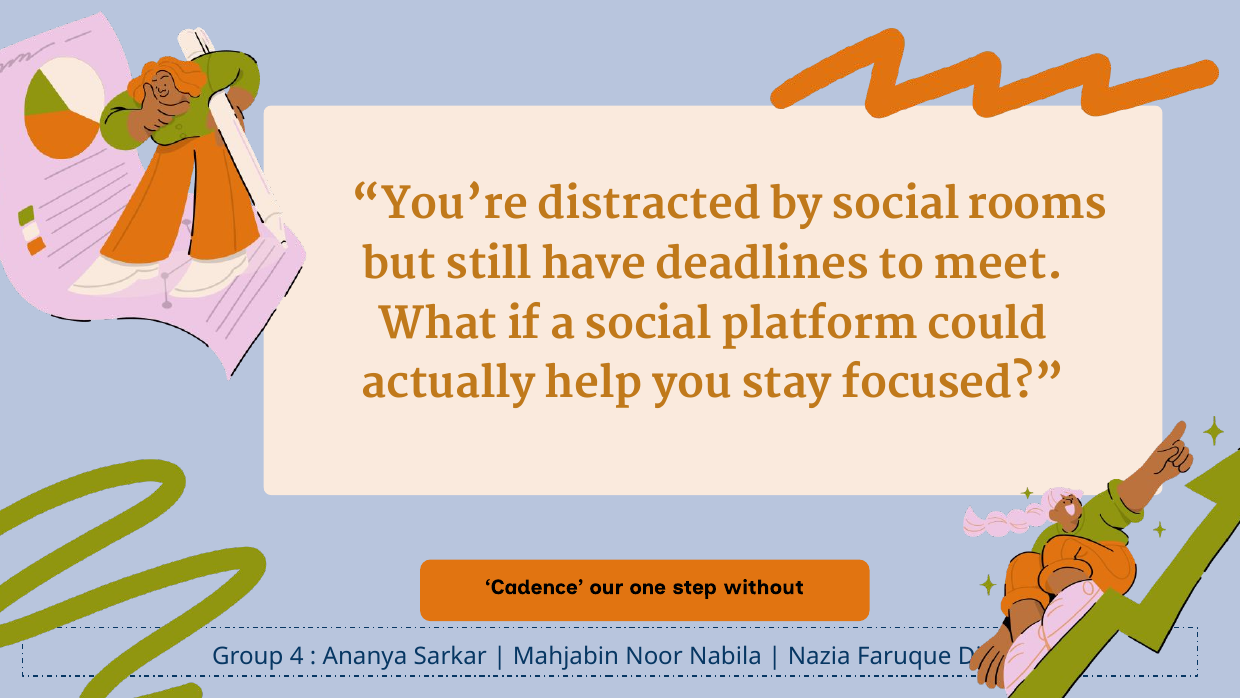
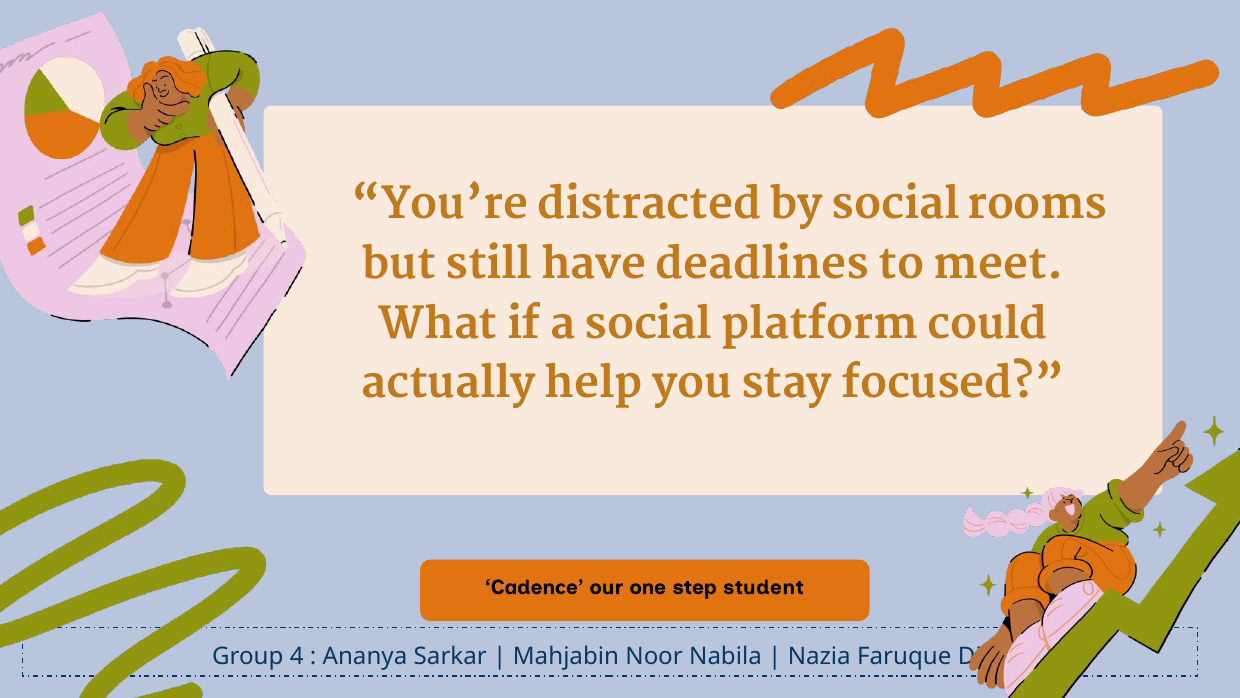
without: without -> student (763, 587)
